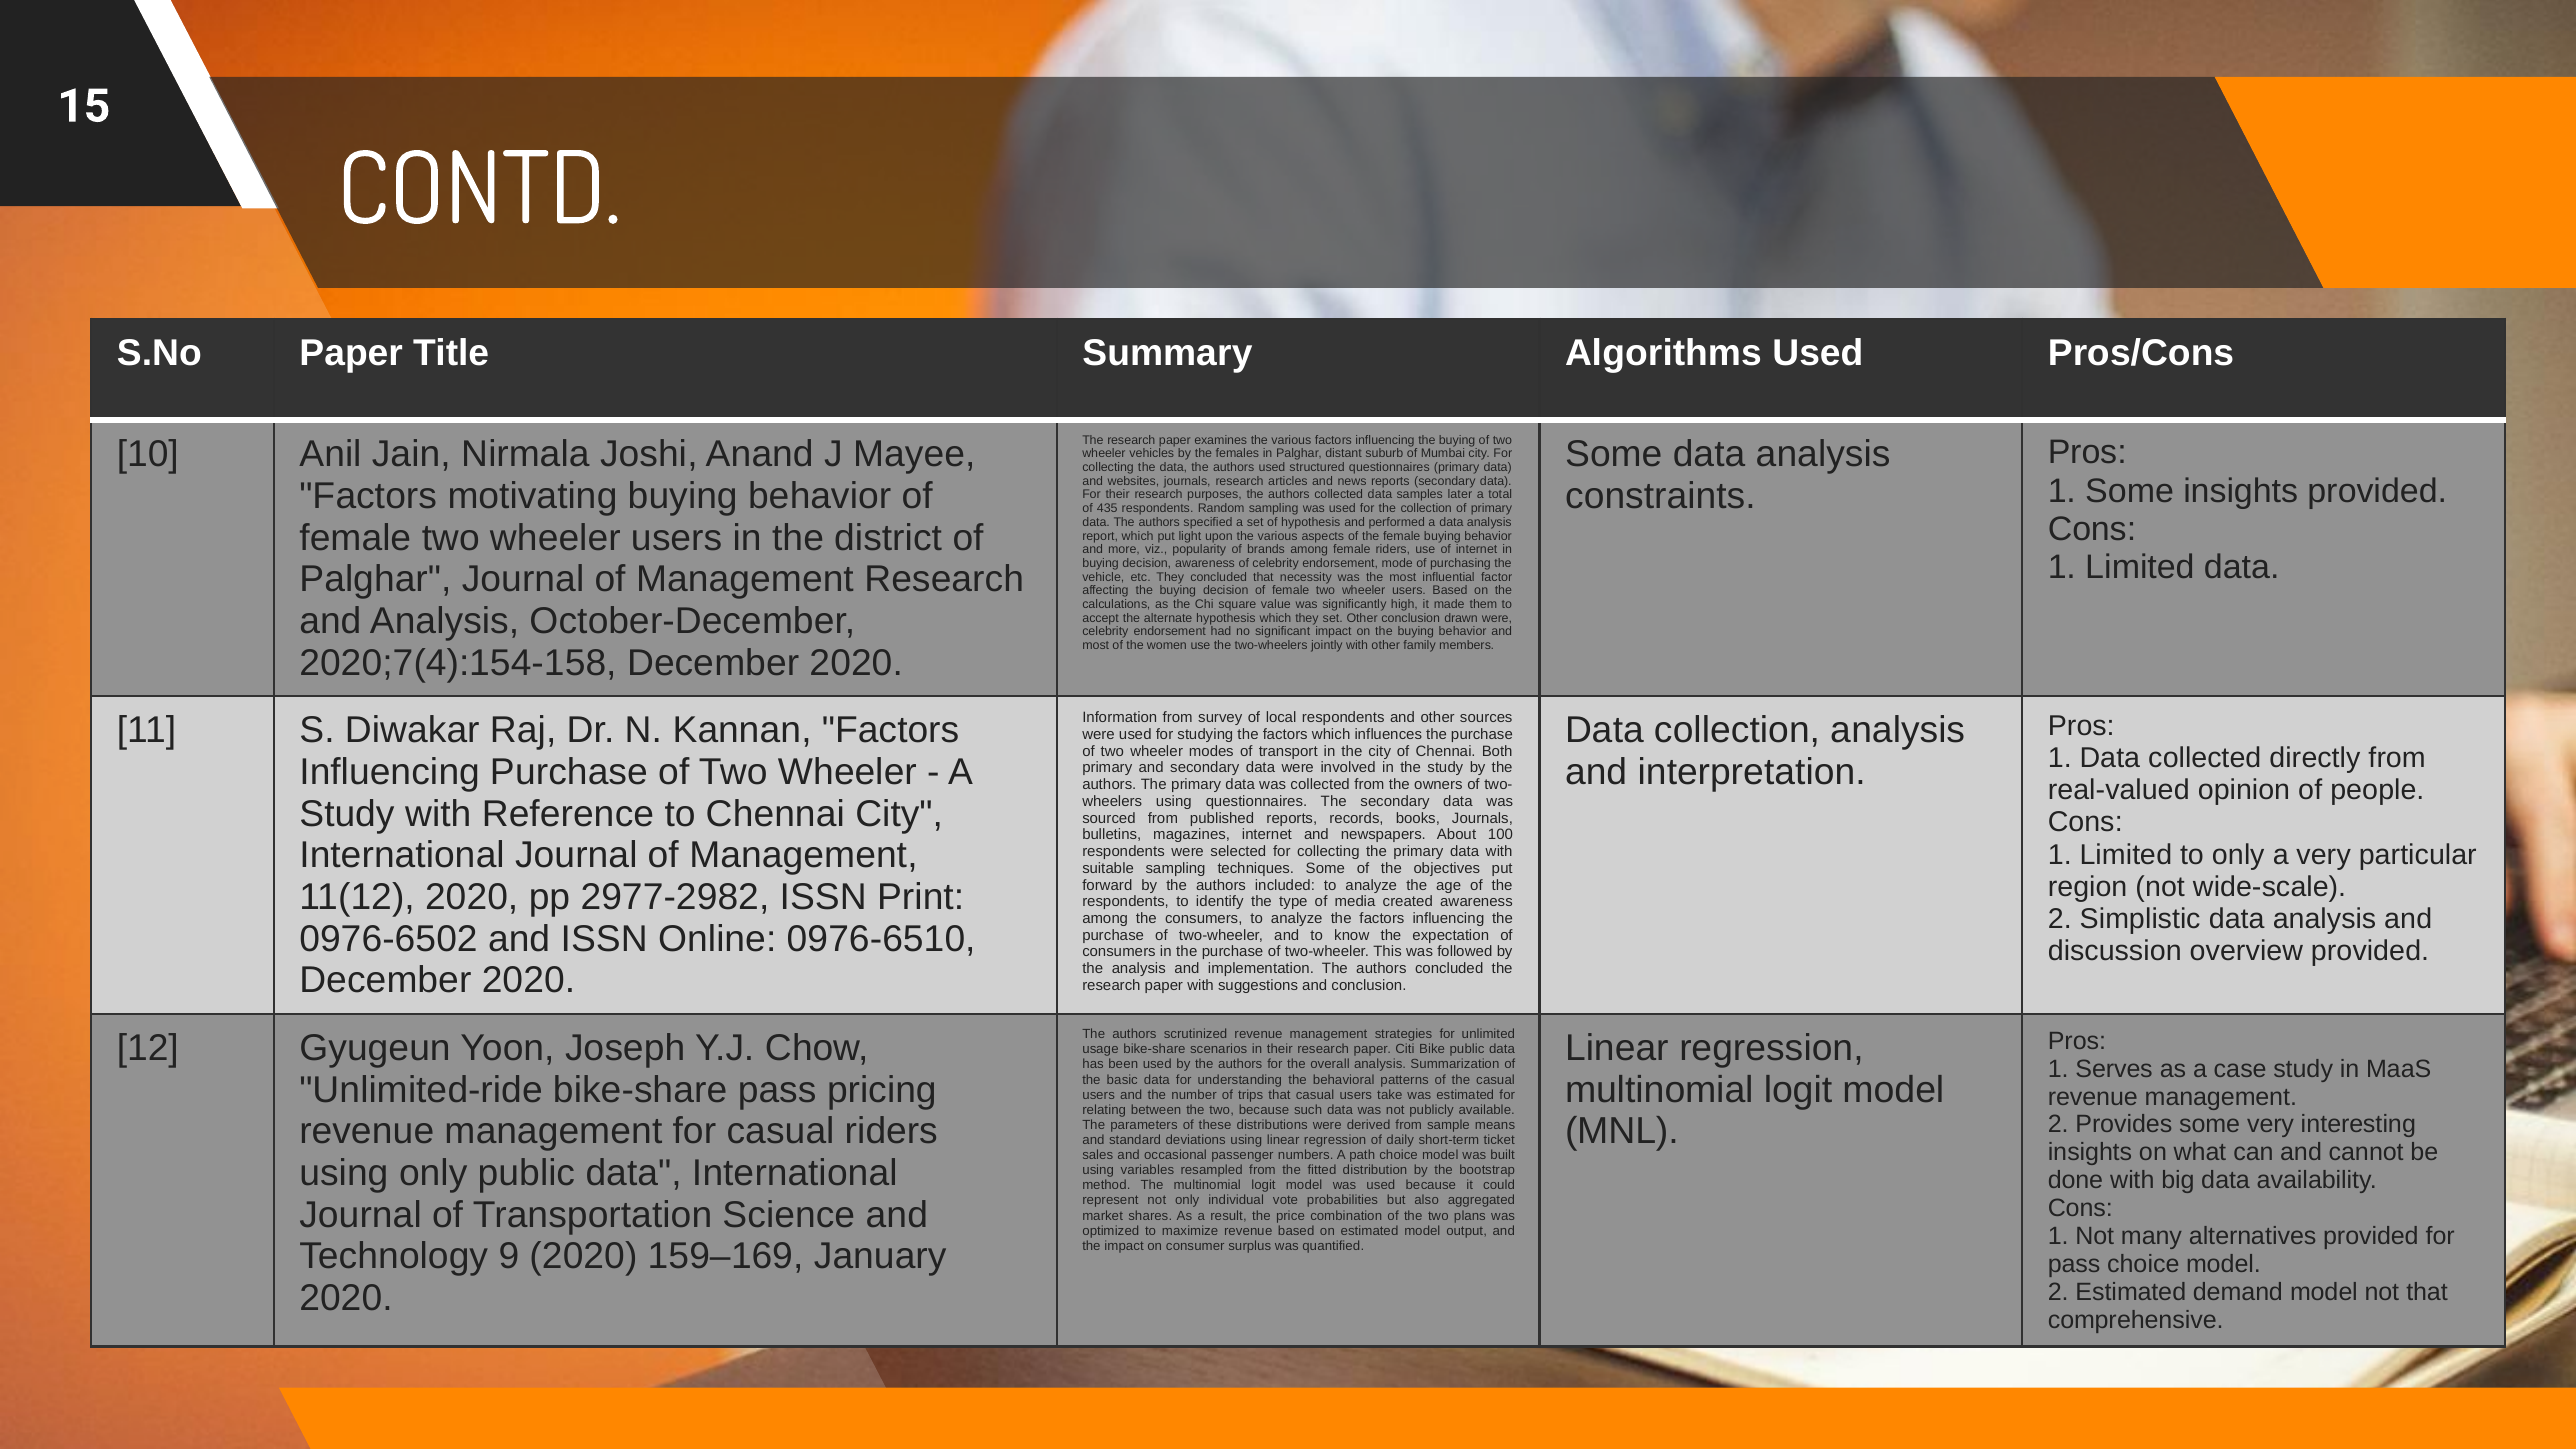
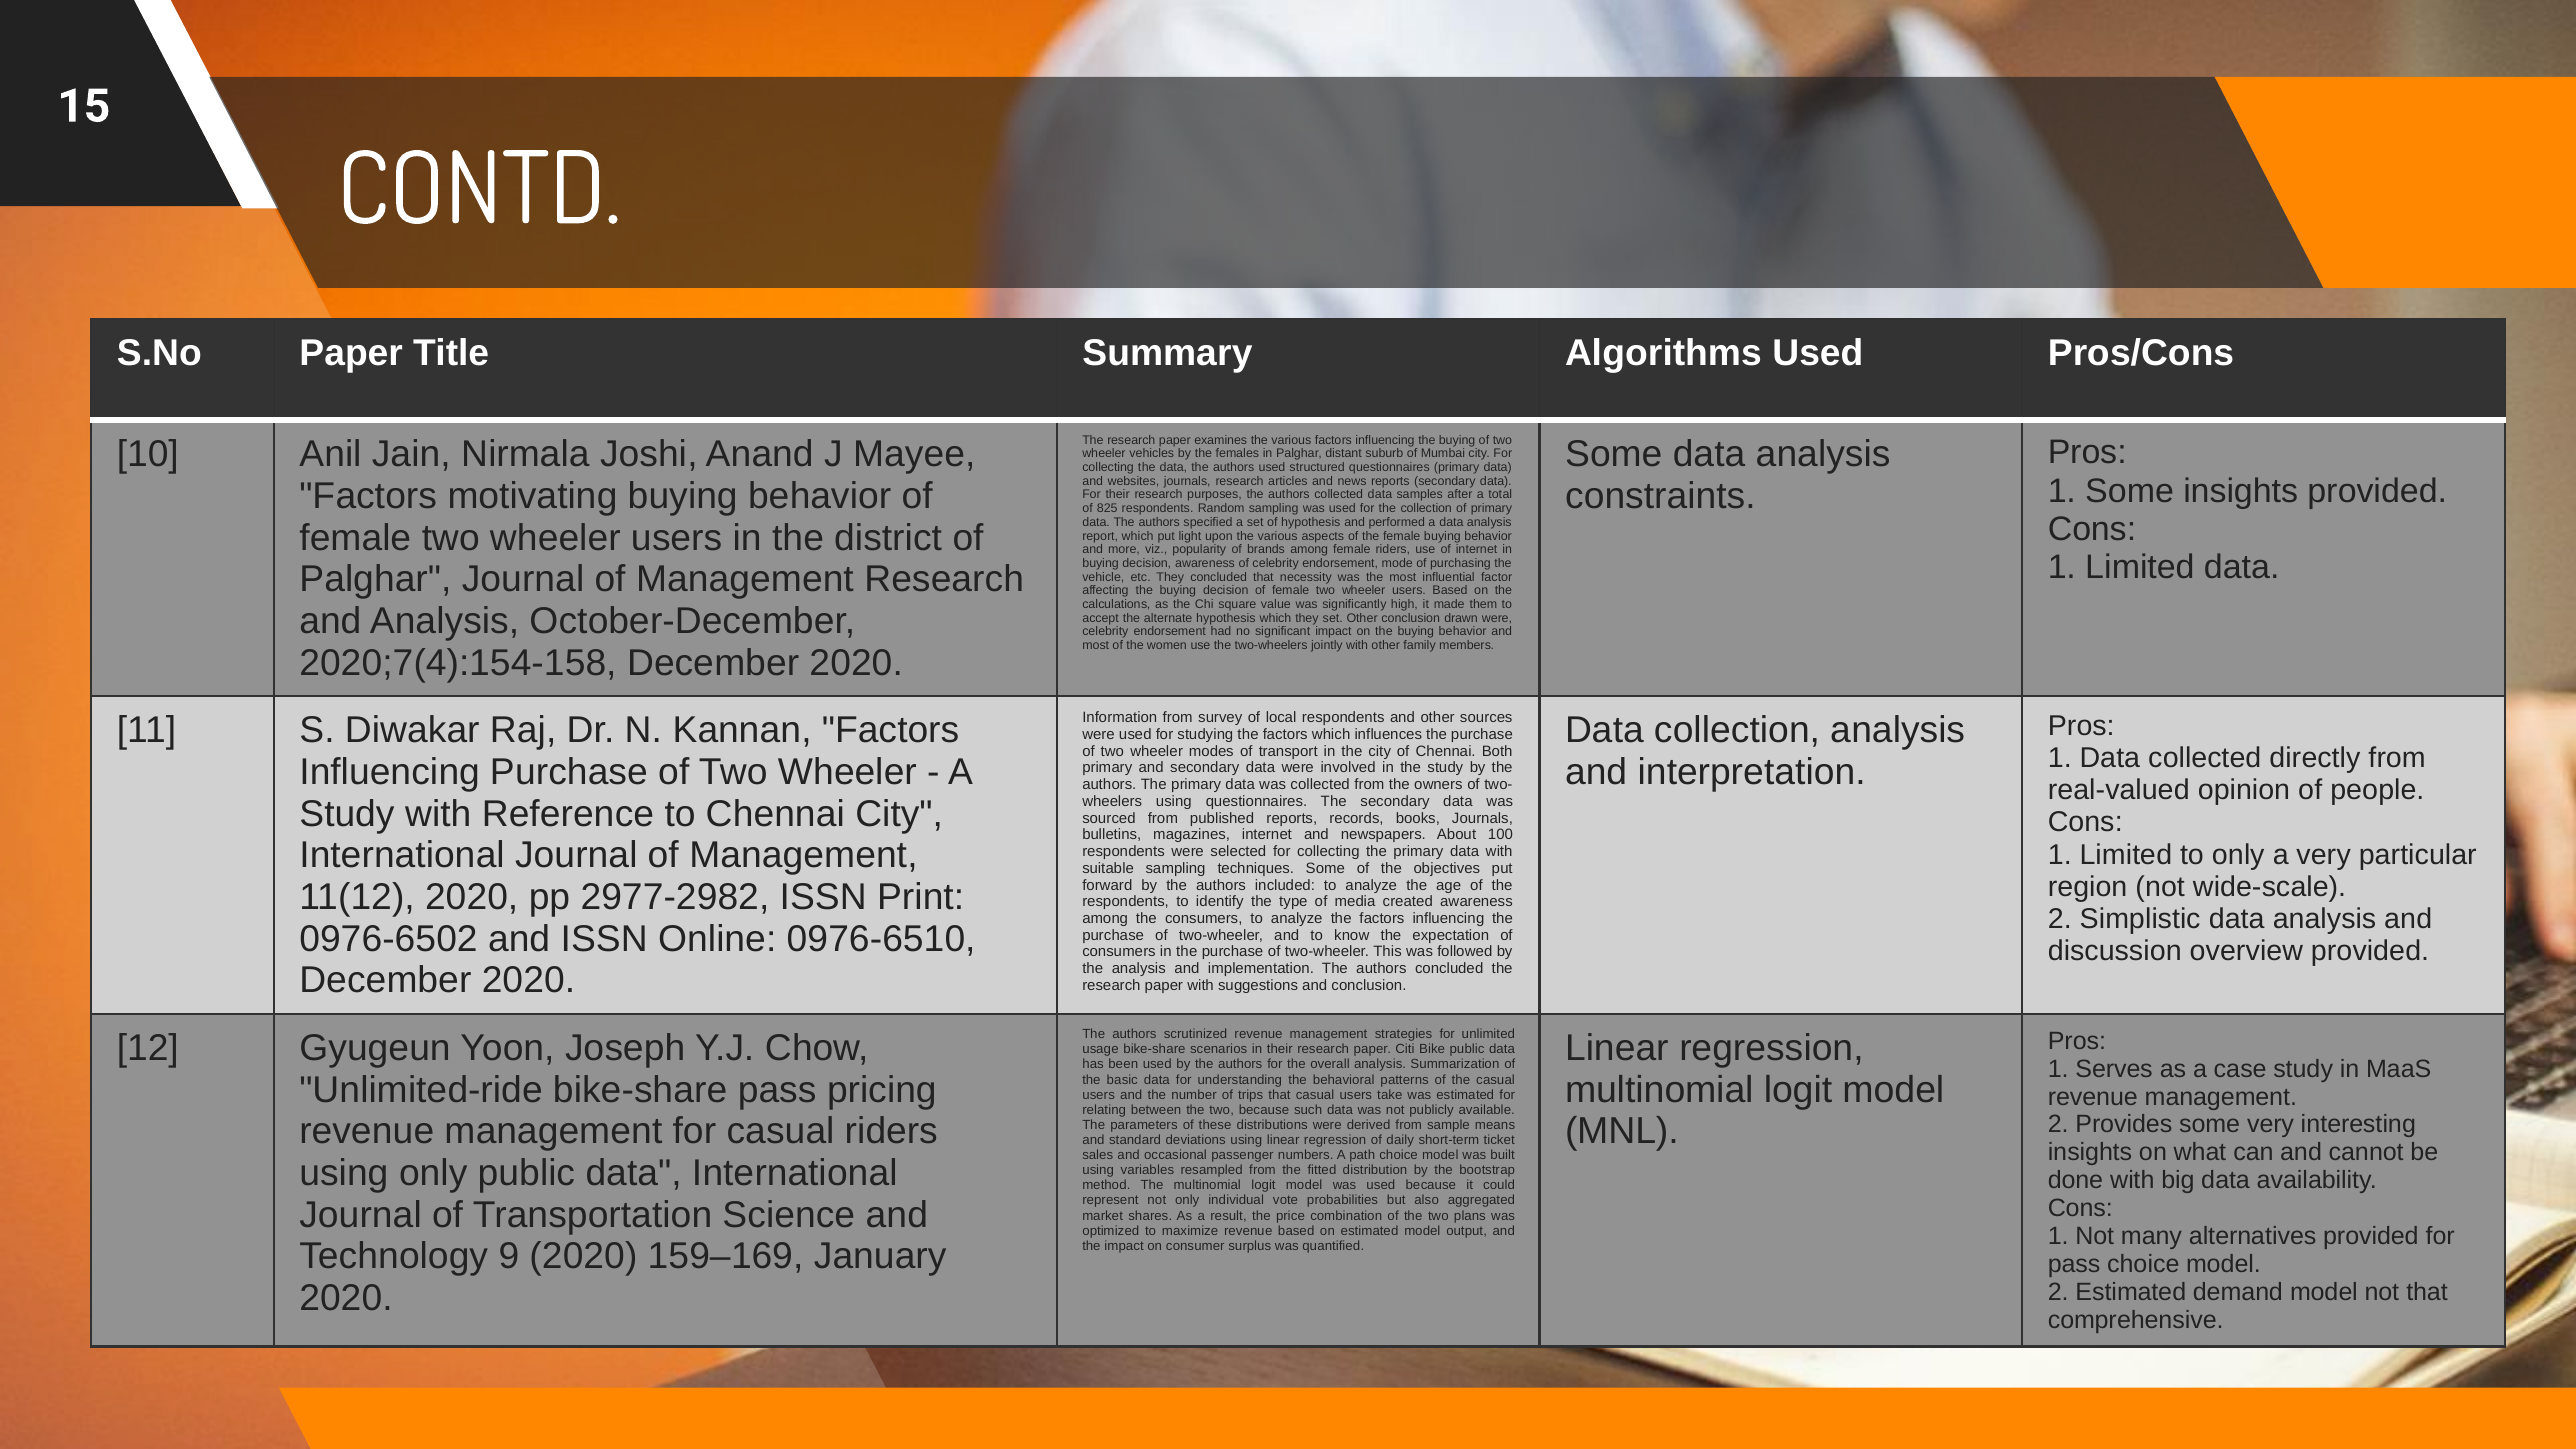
later: later -> after (1460, 495)
435: 435 -> 825 (1107, 509)
